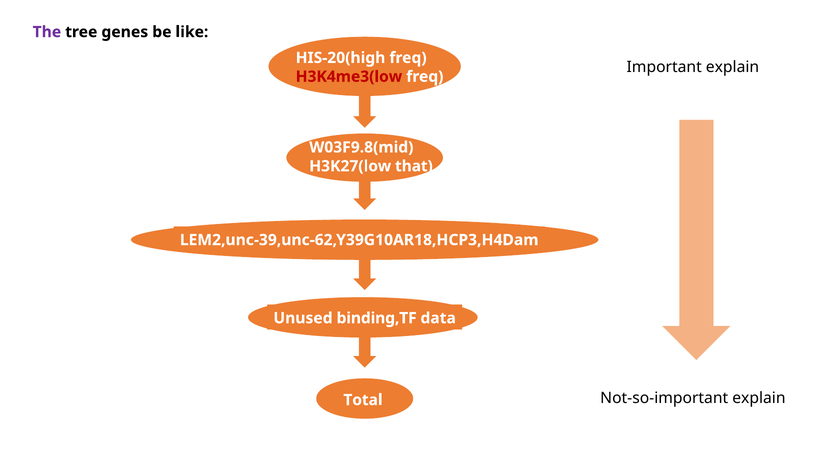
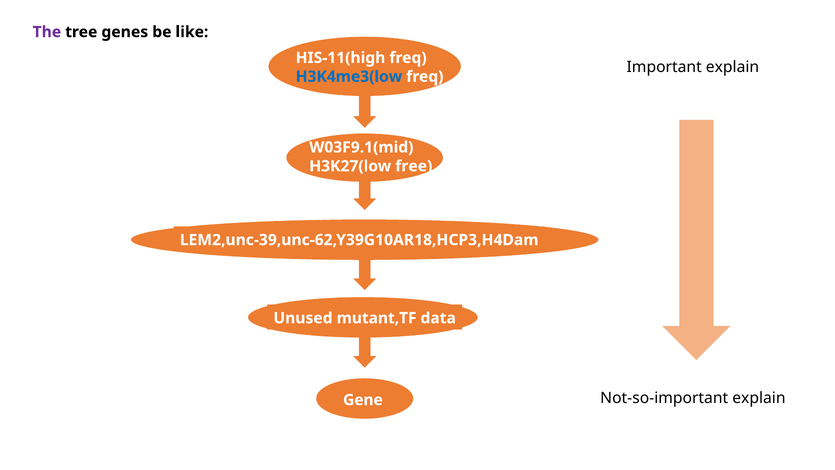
HIS-20(high: HIS-20(high -> HIS-11(high (340, 58)
H3K4me3(low colour: red -> blue (349, 77)
W03F9.8(mid: W03F9.8(mid -> W03F9.1(mid (361, 147)
that: that -> free (414, 166)
binding,TF: binding,TF -> mutant,TF (377, 318)
Total: Total -> Gene (363, 400)
